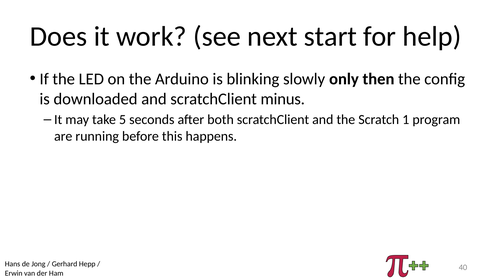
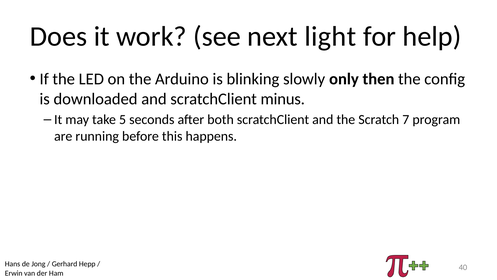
start: start -> light (330, 36)
1: 1 -> 7 (406, 120)
